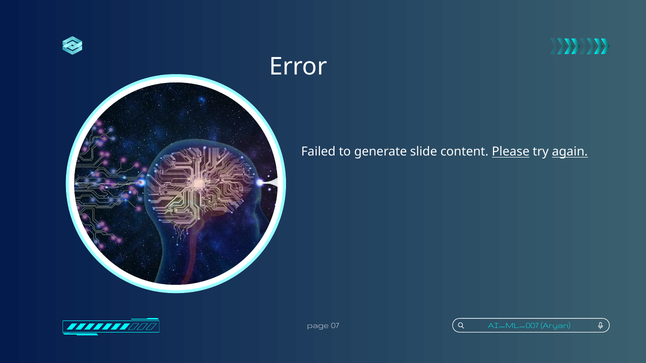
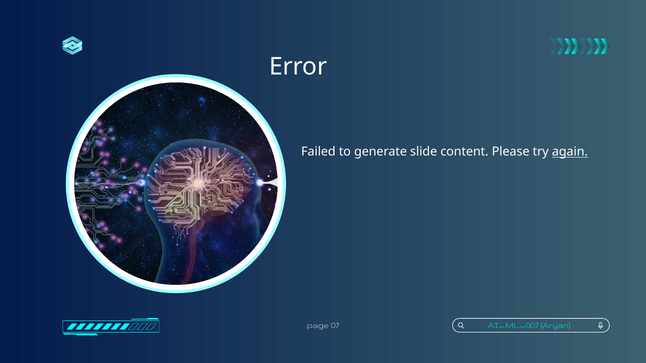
Please underline: present -> none (511, 152)
